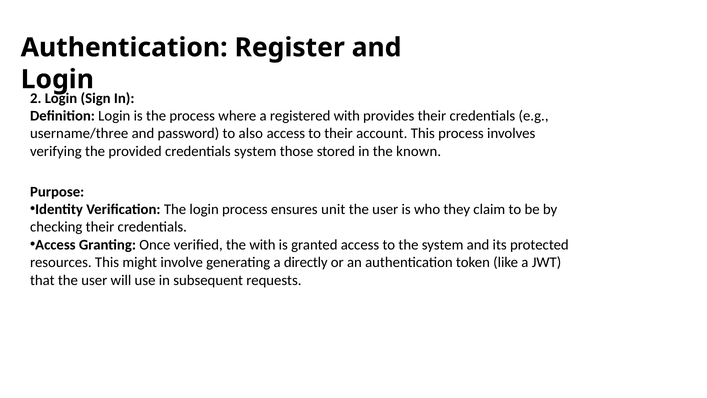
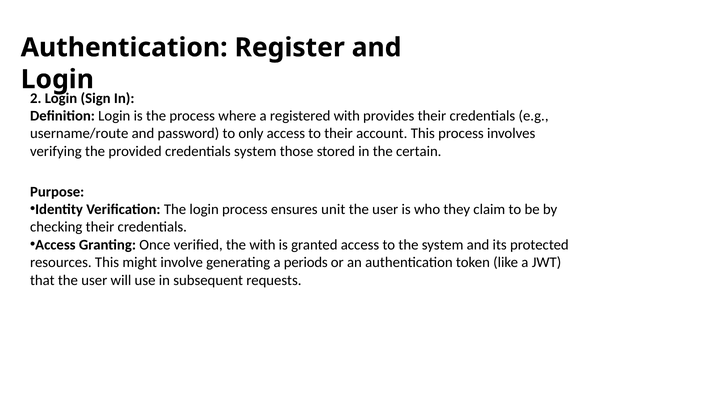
username/three: username/three -> username/route (79, 133)
also: also -> only (251, 133)
known: known -> certain (419, 151)
directly: directly -> periods (306, 262)
